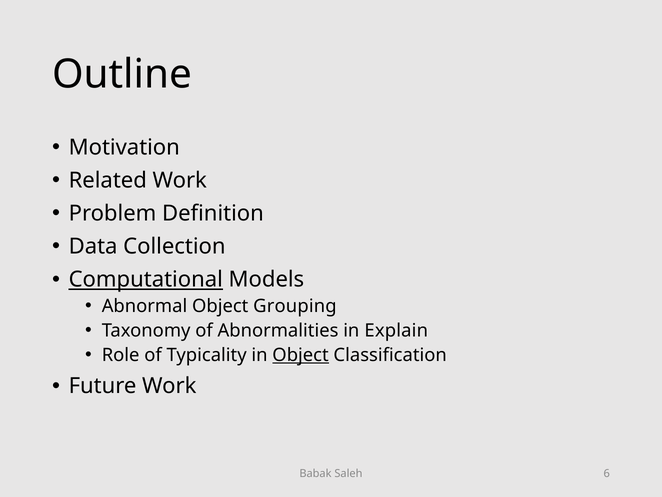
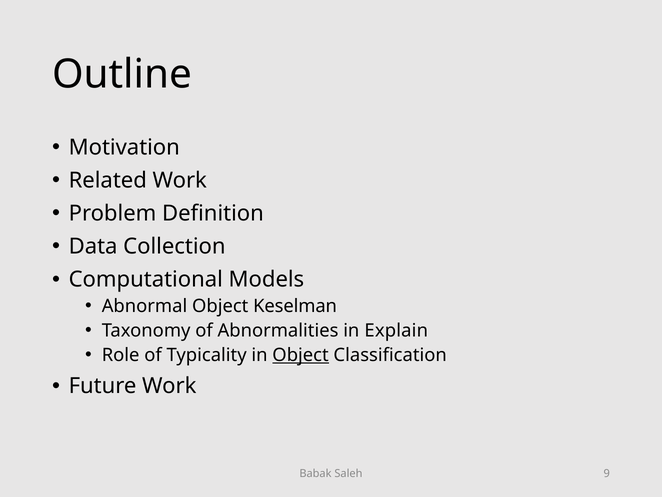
Computational underline: present -> none (146, 279)
Grouping: Grouping -> Keselman (295, 306)
6: 6 -> 9 (607, 473)
